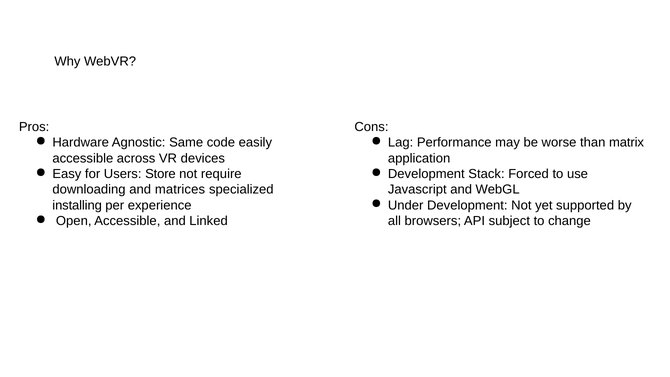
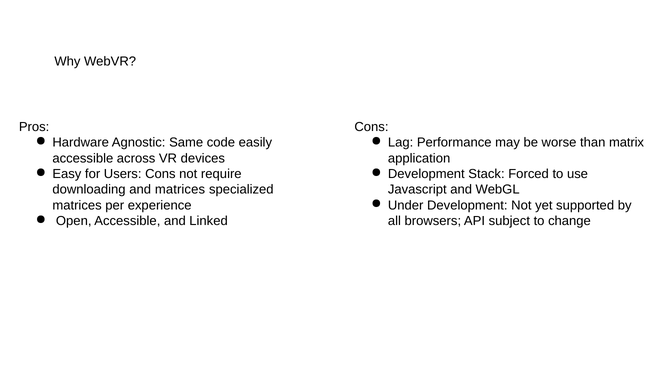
Users Store: Store -> Cons (160, 174)
installing: installing -> matrices (77, 205)
